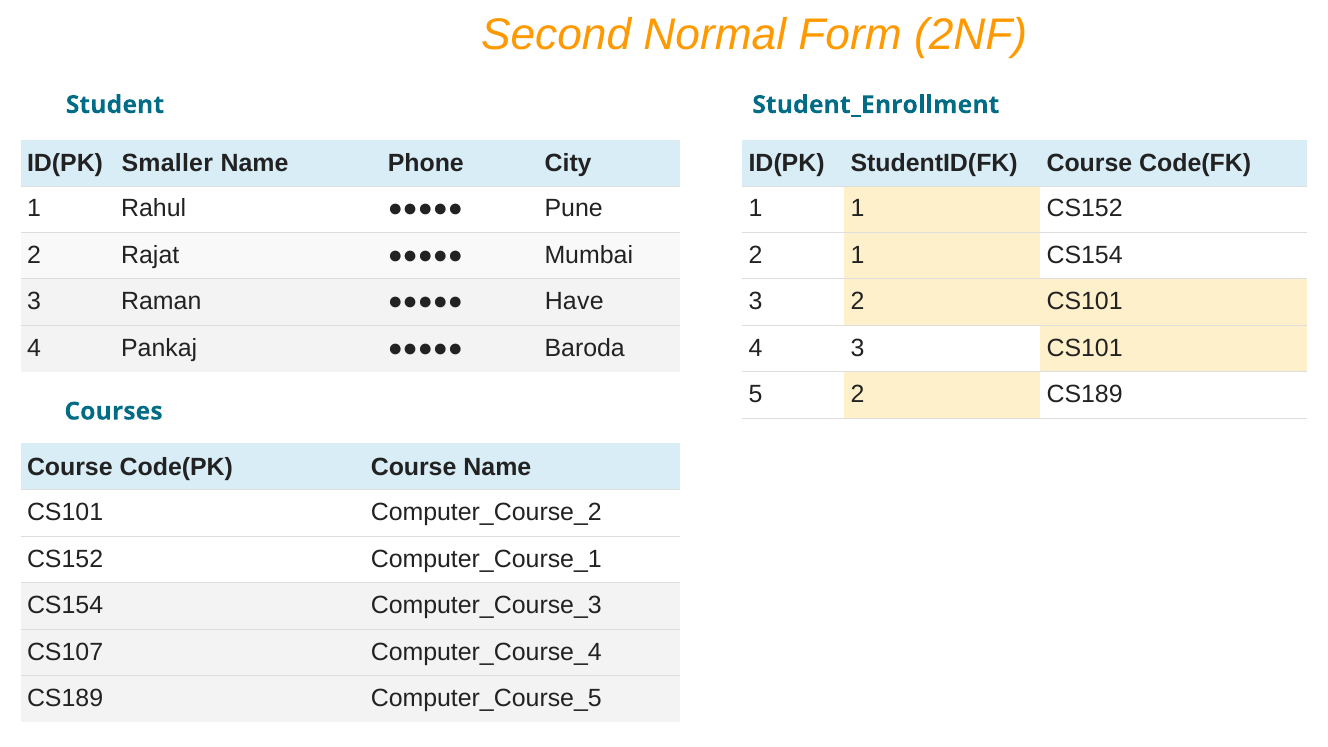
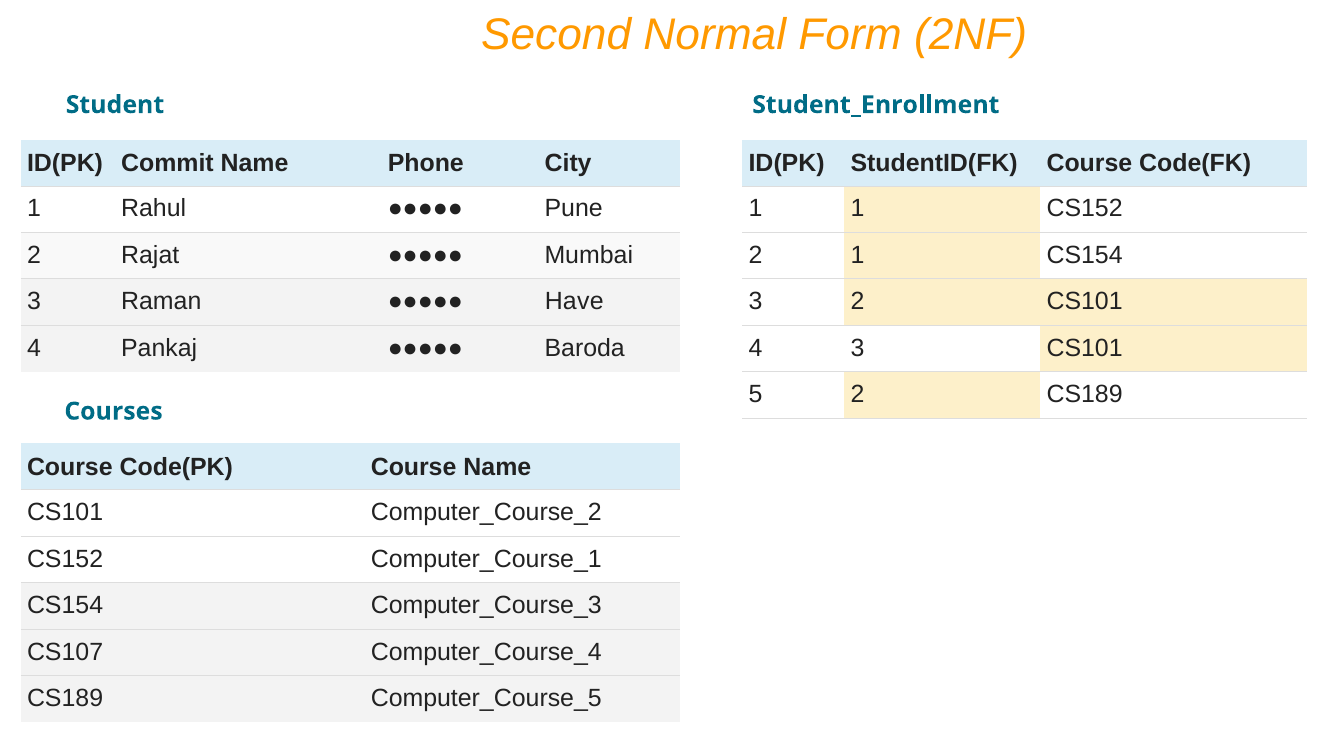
Smaller: Smaller -> Commit (167, 163)
